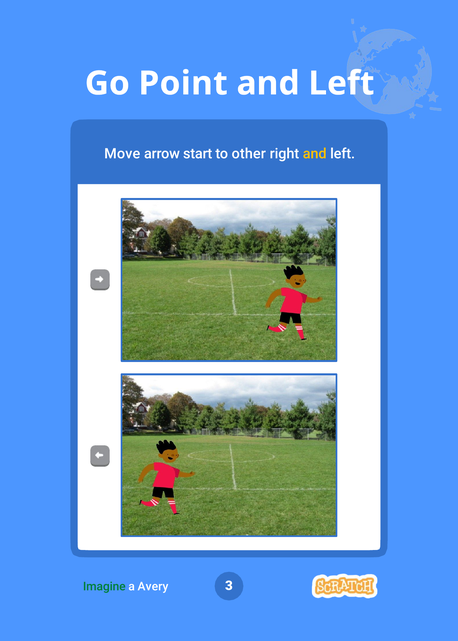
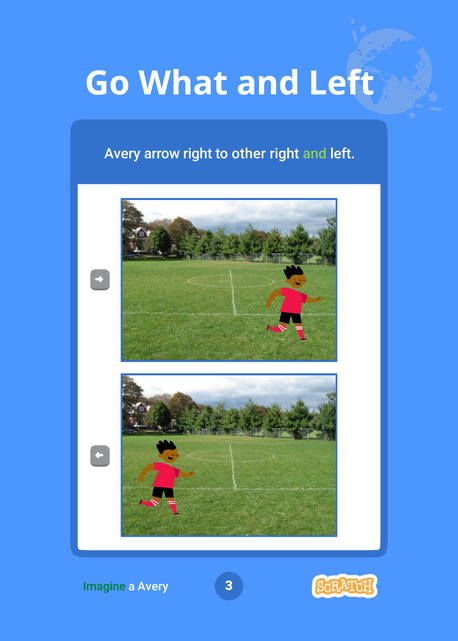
Point: Point -> What (183, 83)
Move: Move -> Avery (122, 154)
arrow start: start -> right (198, 154)
and colour: yellow -> light green (315, 154)
